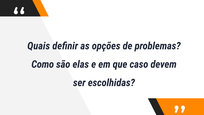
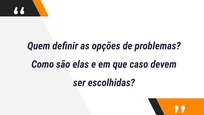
Quais: Quais -> Quem (39, 46)
